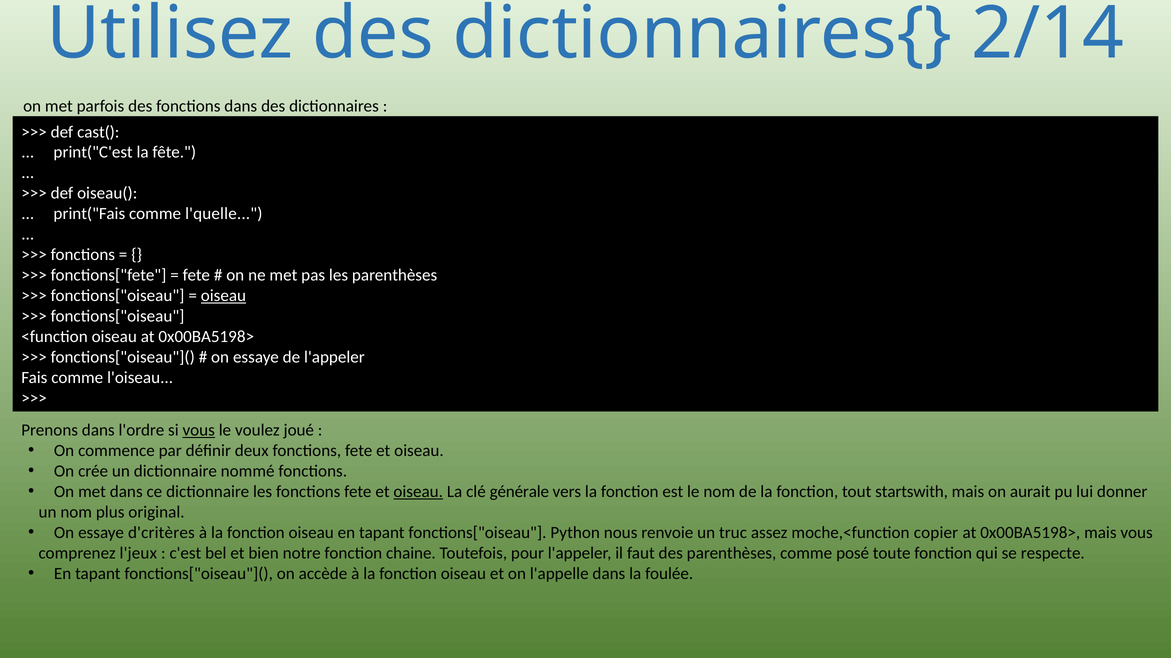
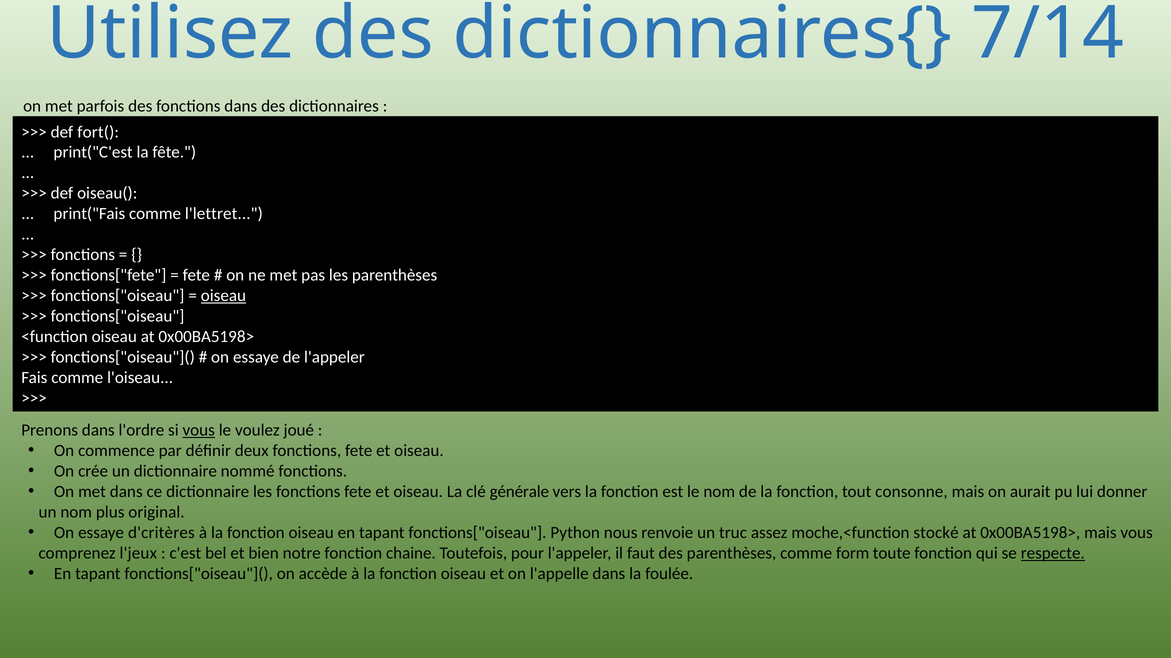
2/14: 2/14 -> 7/14 (1048, 34)
cast(: cast( -> fort( (98, 132)
l'quelle: l'quelle -> l'lettret (224, 214)
oiseau underline: present -> none (418, 492)
startswith: startswith -> consonne (911, 492)
copier: copier -> stocké (936, 533)
posé: posé -> form (853, 553)
respecte underline: none -> present (1053, 553)
